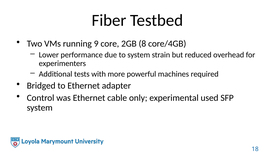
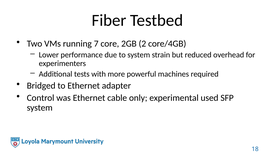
9: 9 -> 7 (96, 44)
8: 8 -> 2 (142, 44)
